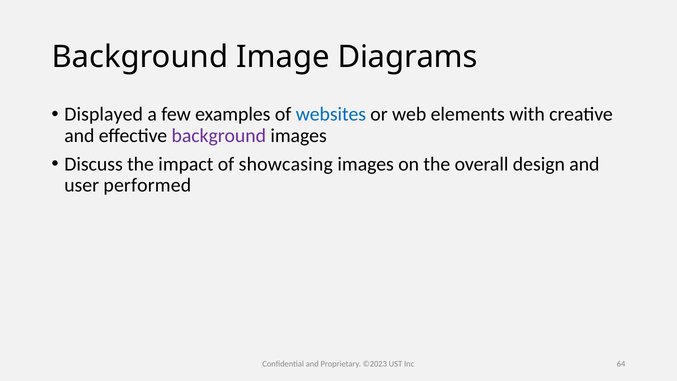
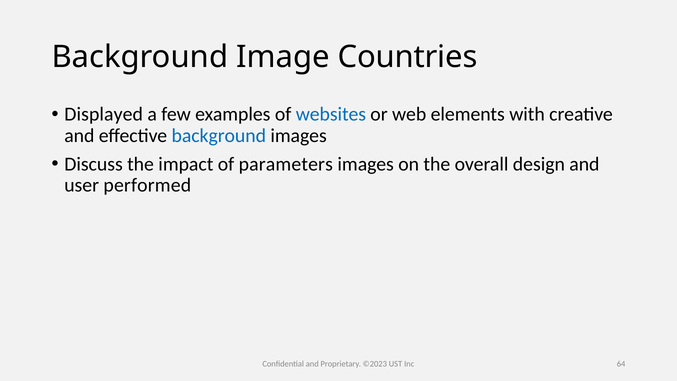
Diagrams: Diagrams -> Countries (408, 57)
background colour: purple -> blue (219, 136)
showcasing: showcasing -> parameters (286, 164)
